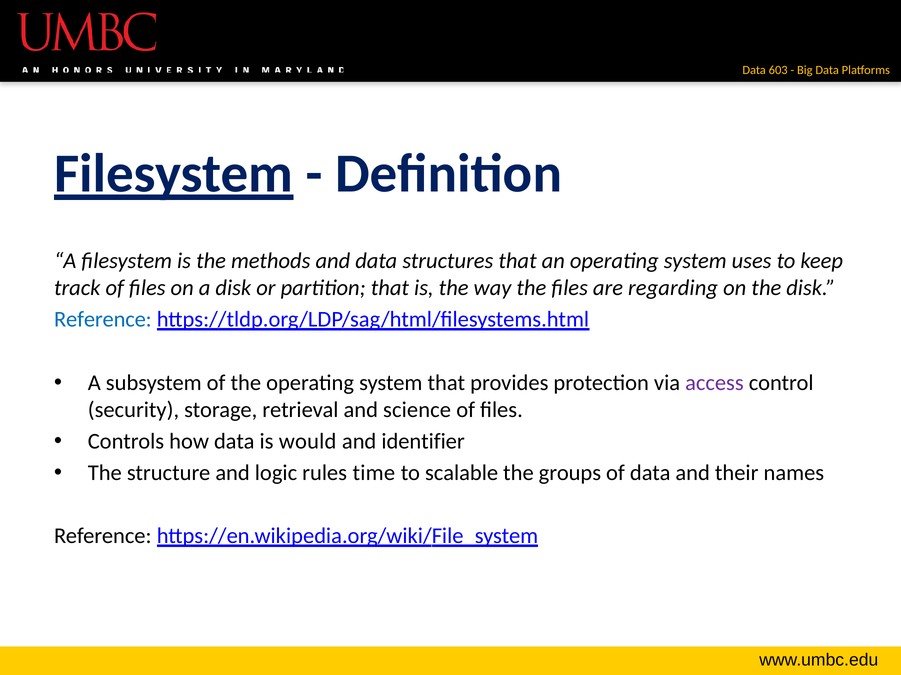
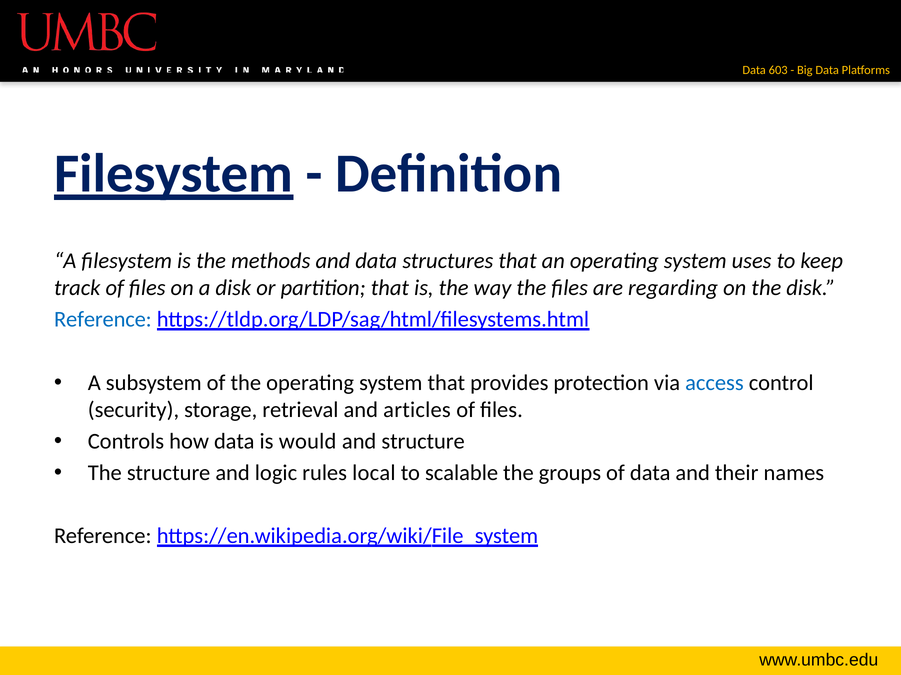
access colour: purple -> blue (714, 383)
science: science -> articles (417, 410)
and identifier: identifier -> structure (423, 442)
time: time -> local (374, 473)
